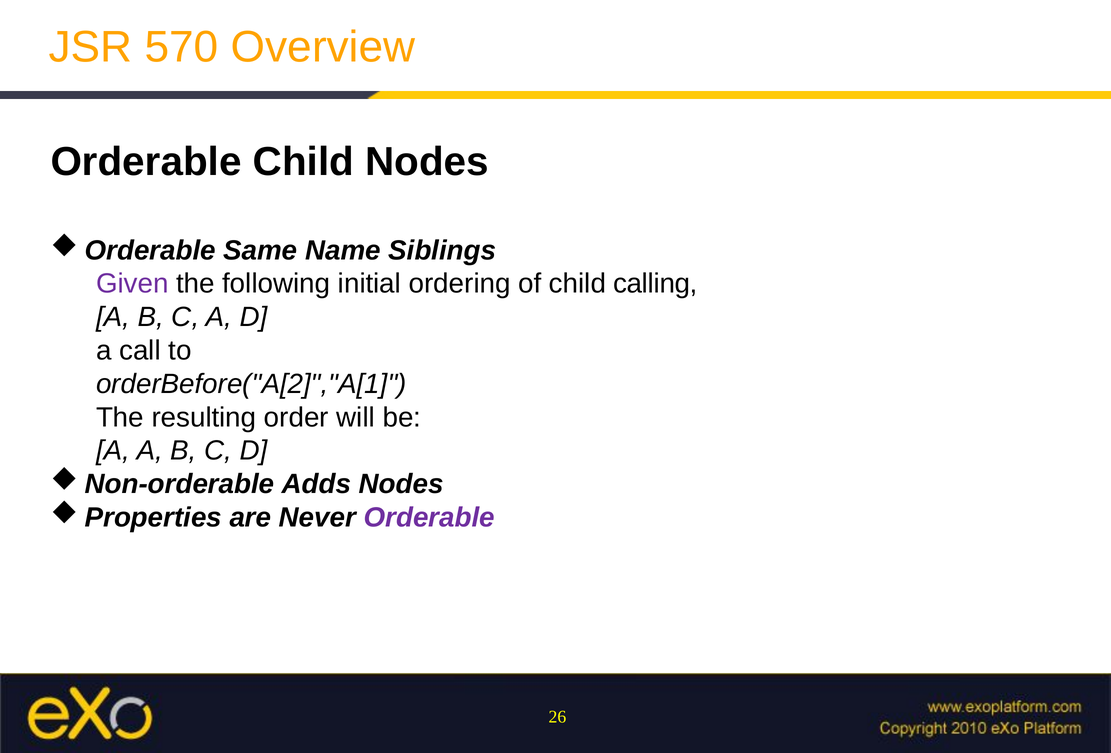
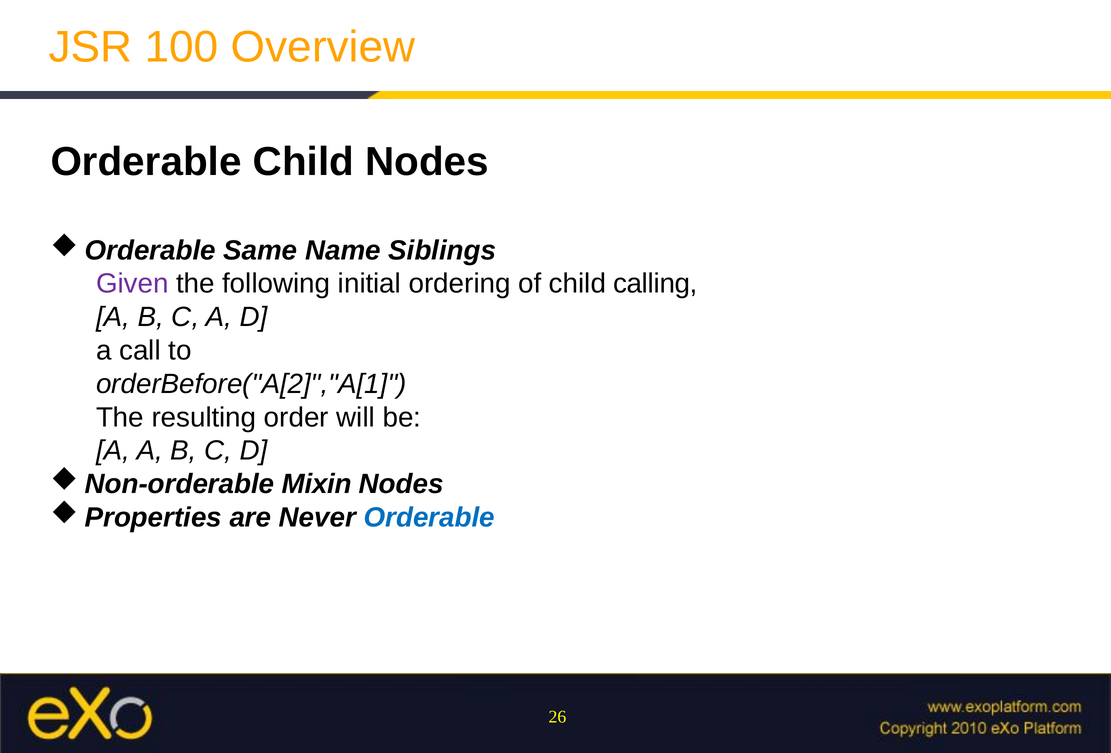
570: 570 -> 100 (182, 47)
Adds: Adds -> Mixin (317, 484)
Orderable colour: purple -> blue (429, 517)
